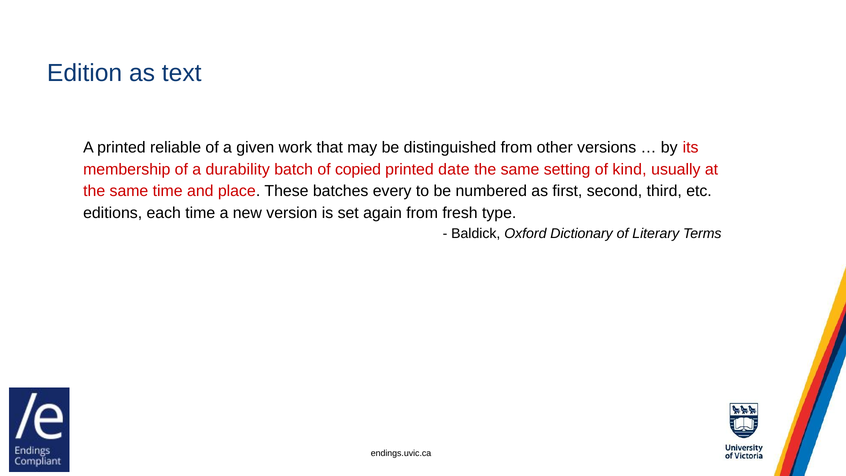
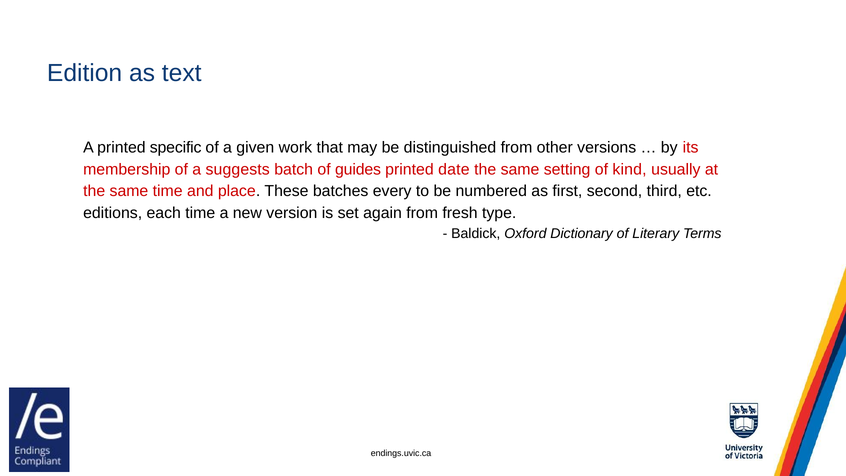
reliable: reliable -> specific (176, 147)
durability: durability -> suggests (238, 169)
copied: copied -> guides (358, 169)
